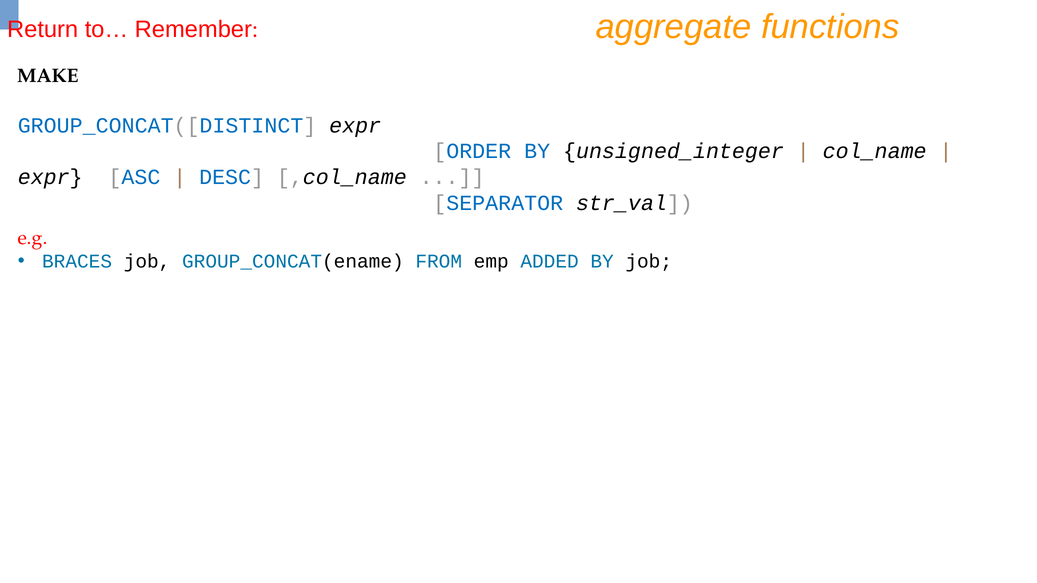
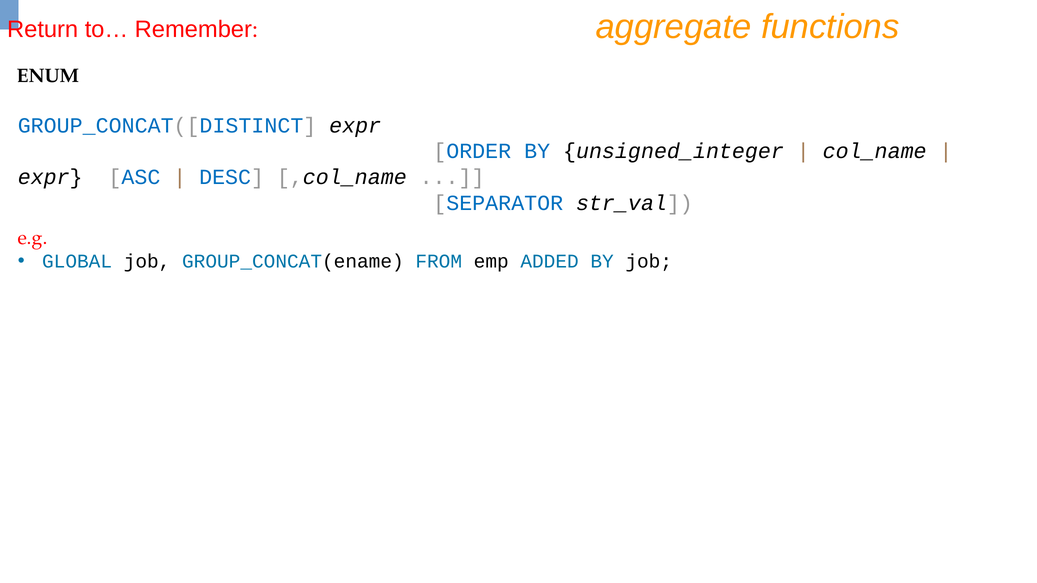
MAKE: MAKE -> ENUM (48, 76)
BRACES: BRACES -> GLOBAL (77, 261)
